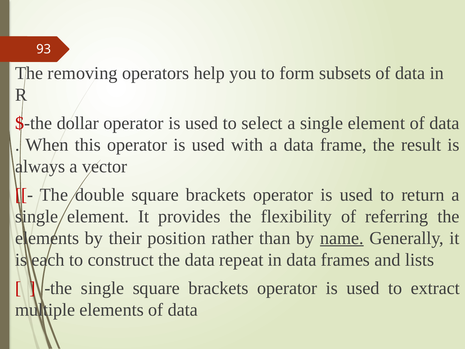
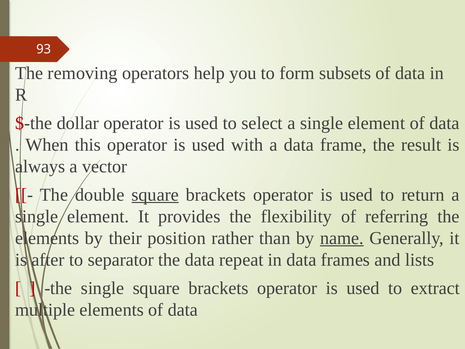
square underline: none -> present (155, 195)
each: each -> after (48, 260)
construct: construct -> separator (121, 260)
